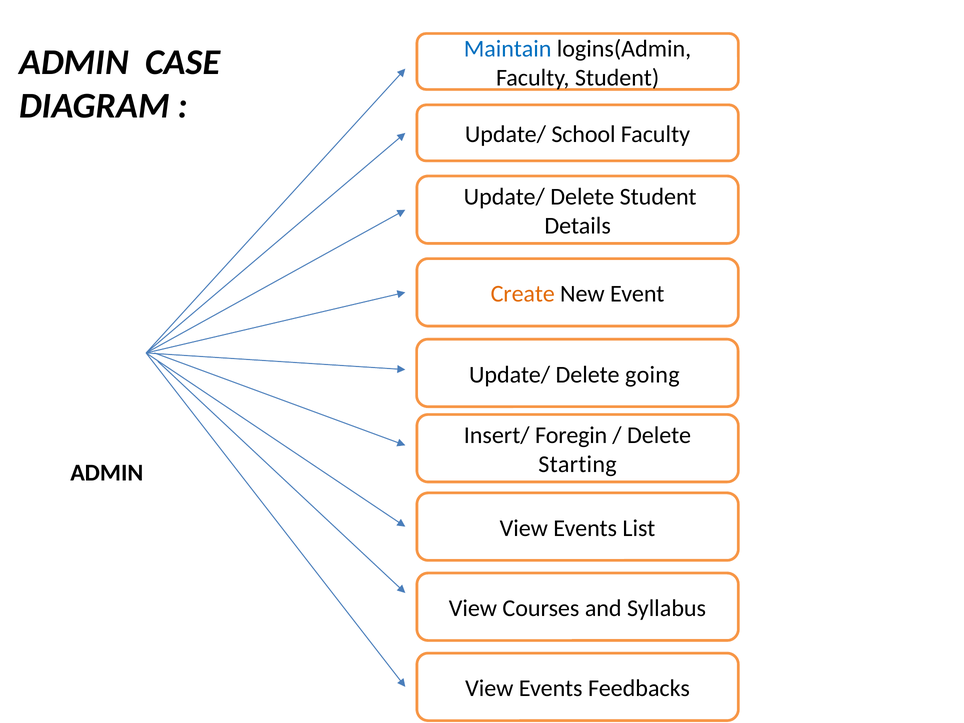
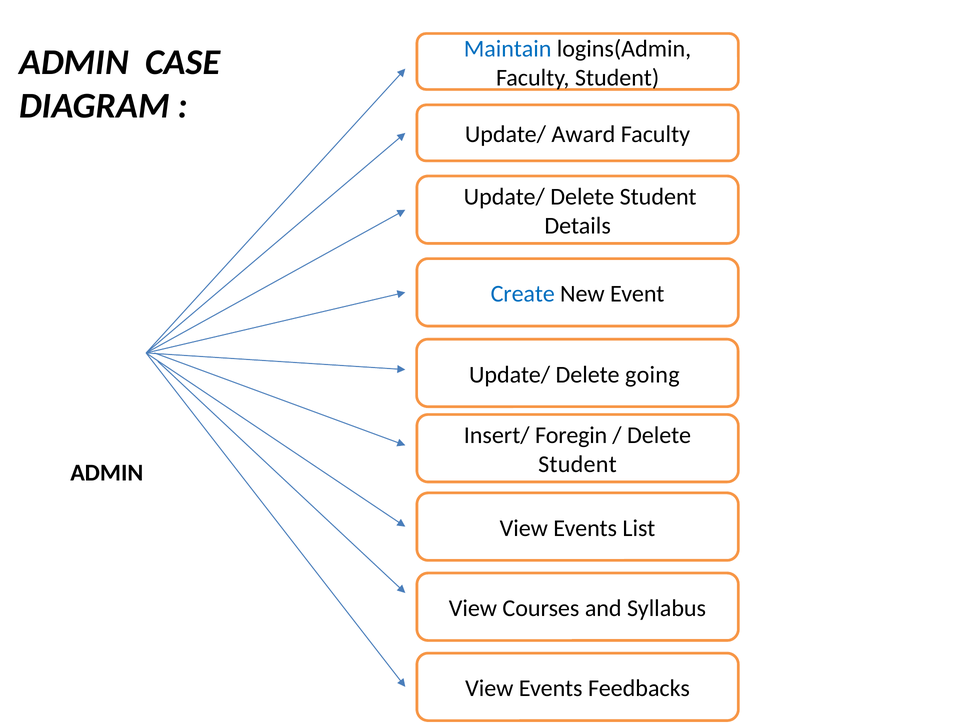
School: School -> Award (583, 135)
Create colour: orange -> blue (523, 294)
Starting: Starting -> Student (577, 464)
